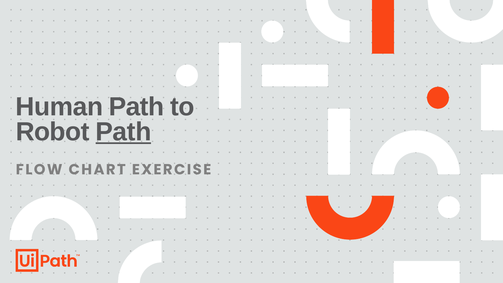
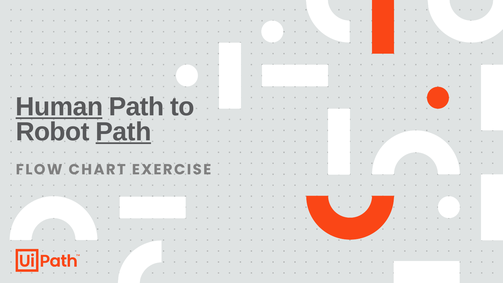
Human underline: none -> present (59, 107)
